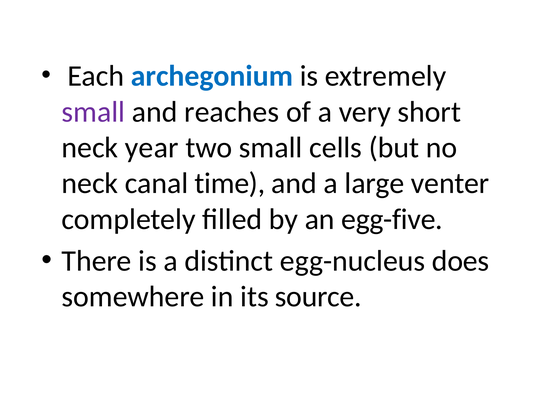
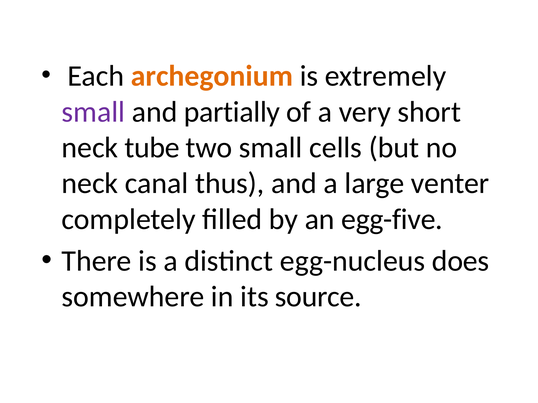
archegonium colour: blue -> orange (212, 76)
reaches: reaches -> partially (232, 112)
year: year -> tube (152, 148)
time: time -> thus (230, 184)
